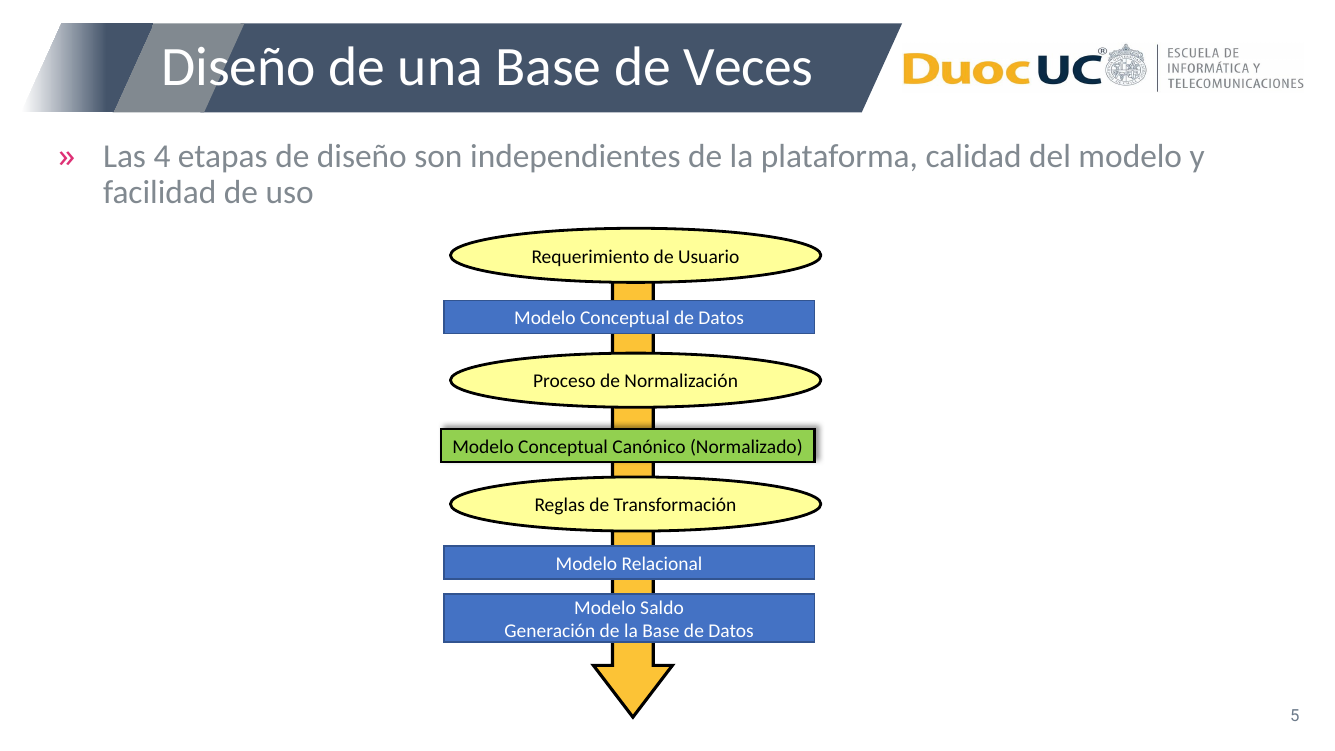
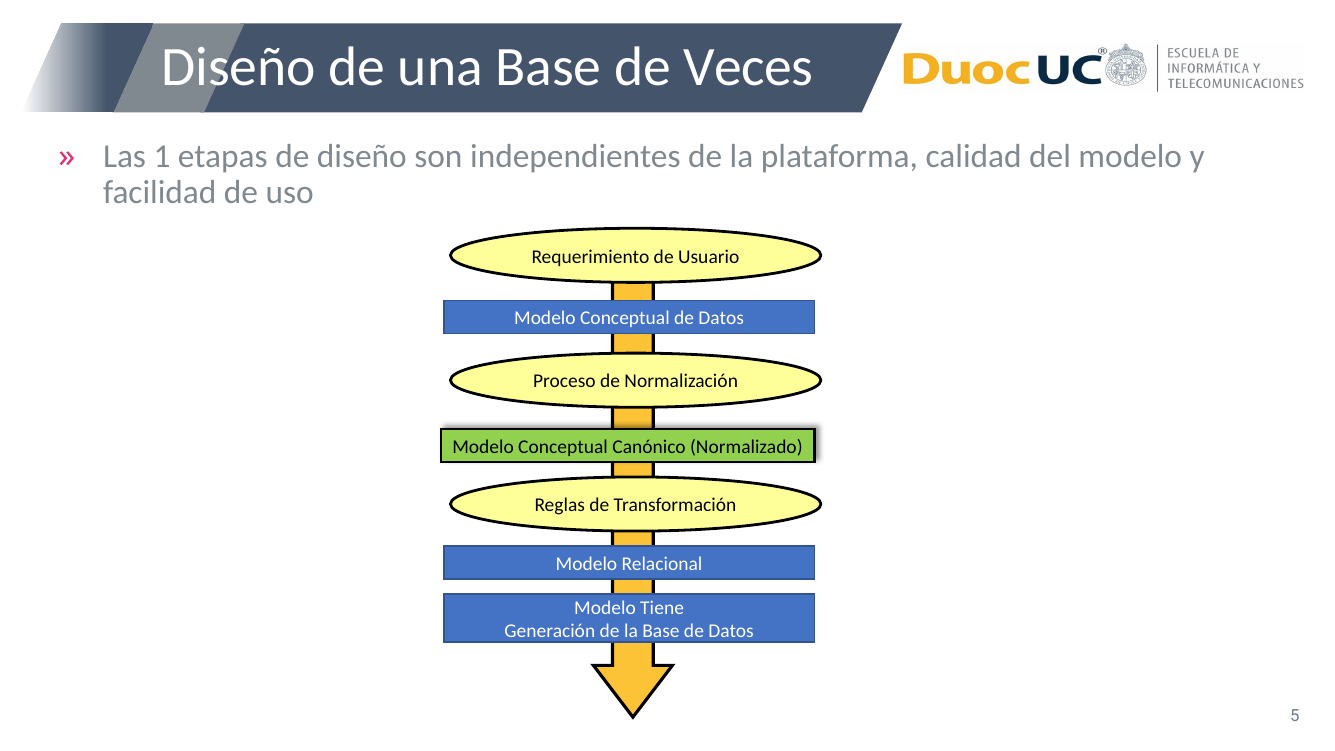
4: 4 -> 1 (162, 156)
Saldo: Saldo -> Tiene (662, 608)
